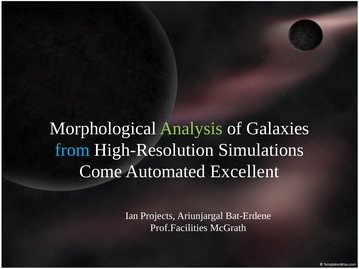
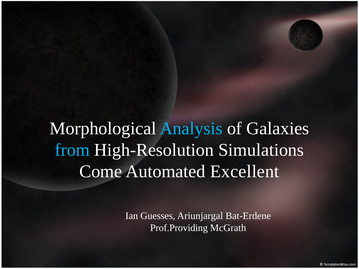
Analysis colour: light green -> light blue (191, 128)
Projects: Projects -> Guesses (158, 216)
Prof.Facilities: Prof.Facilities -> Prof.Providing (179, 228)
